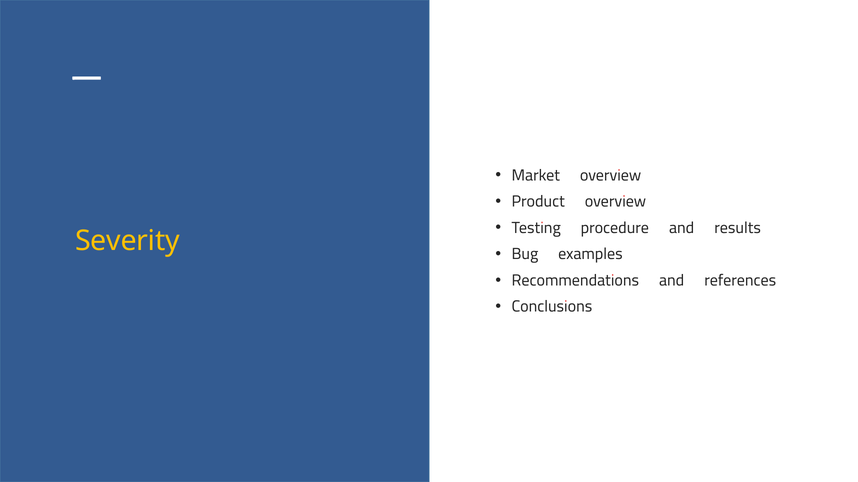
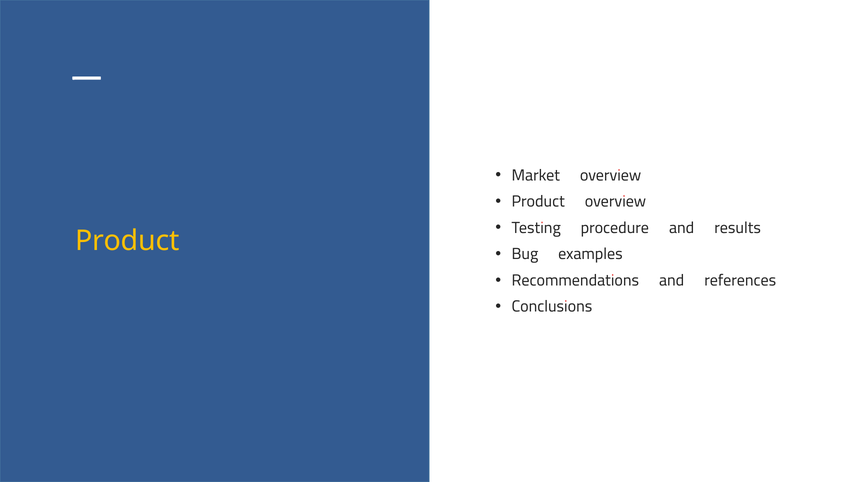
Severity: Severity -> Product (127, 241)
